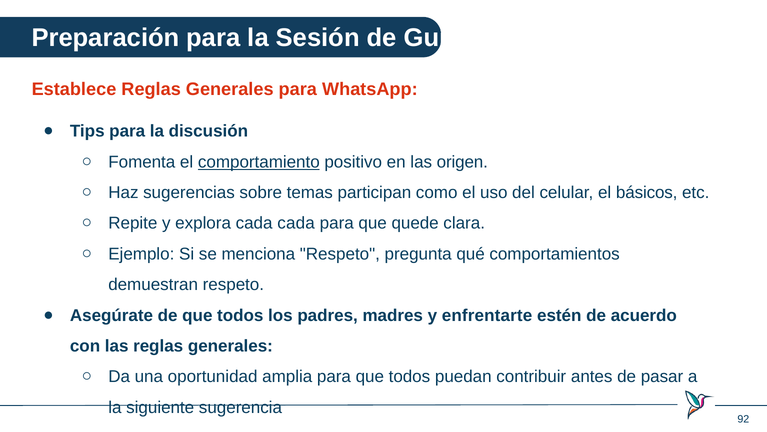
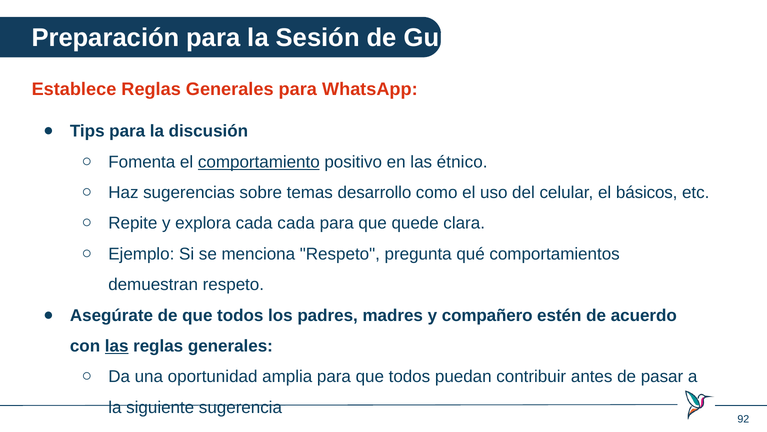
origen: origen -> étnico (462, 162)
participan: participan -> desarrollo (374, 192)
enfrentarte: enfrentarte -> compañero (487, 315)
las underline: none -> present (117, 346)
